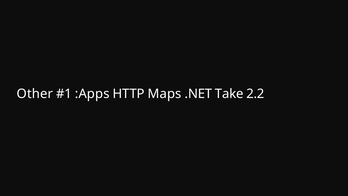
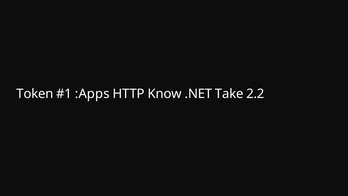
Other: Other -> Token (35, 94)
Maps: Maps -> Know (165, 94)
